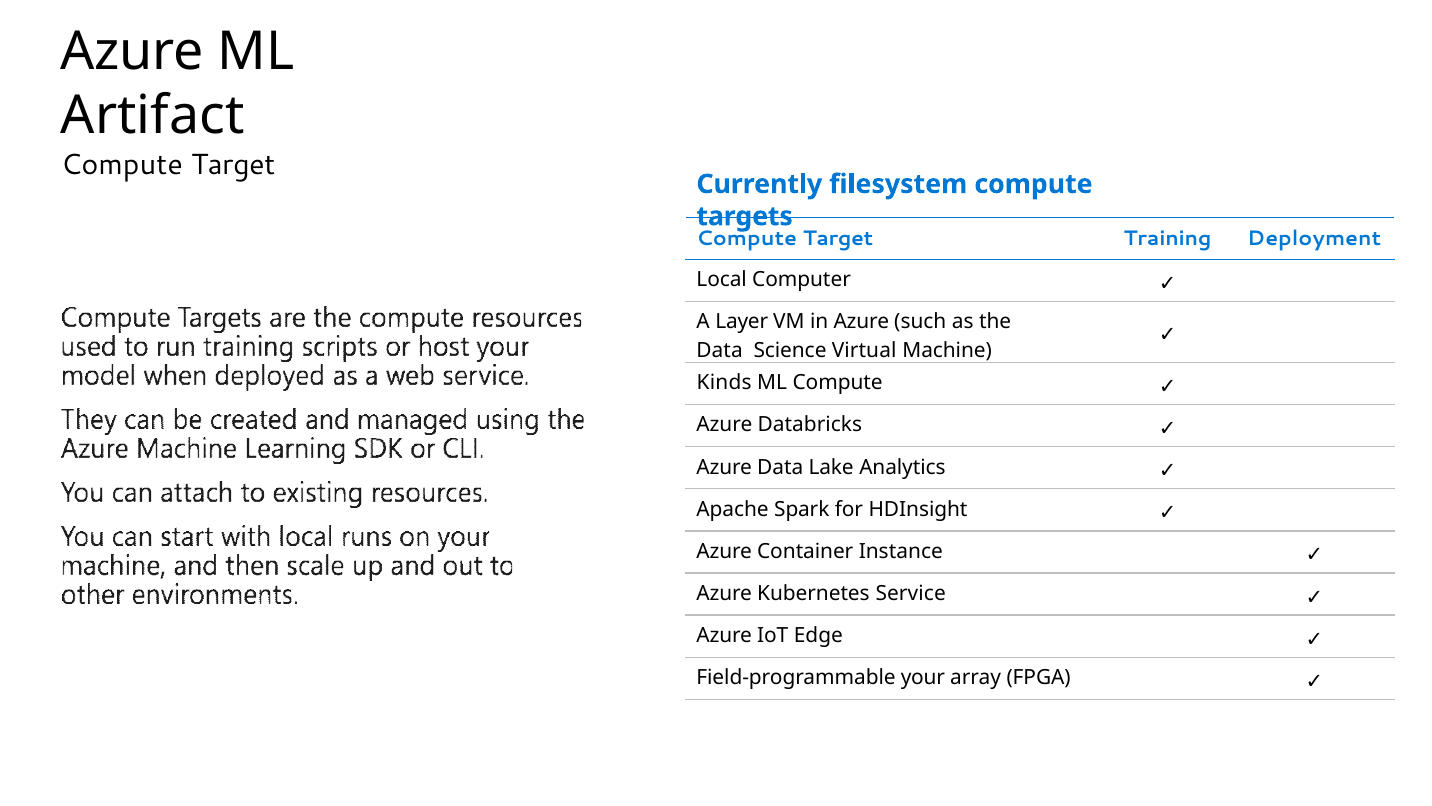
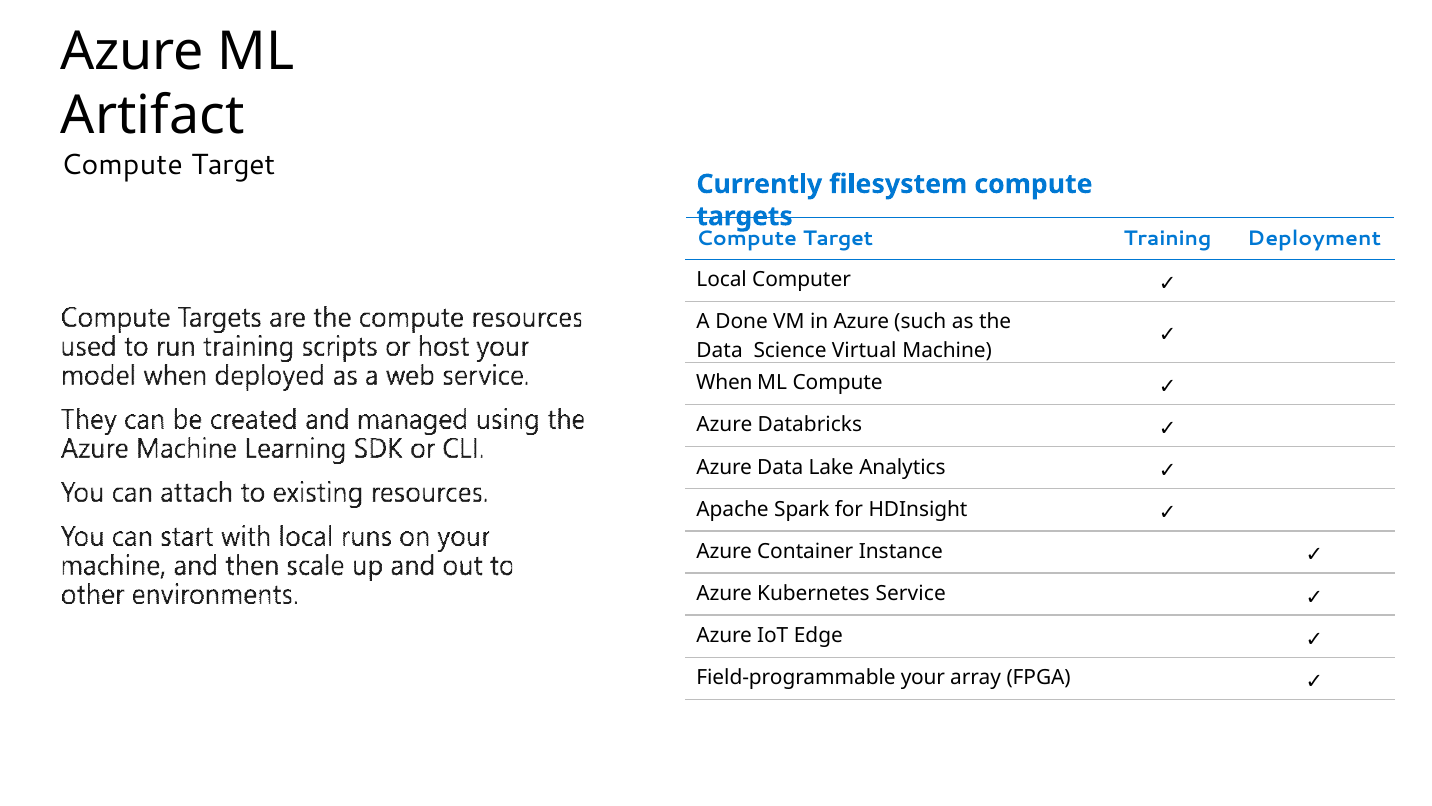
Layer: Layer -> Done (742, 322)
Kinds: Kinds -> When (724, 383)
